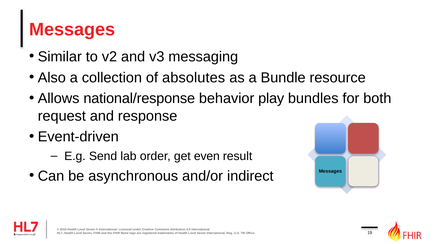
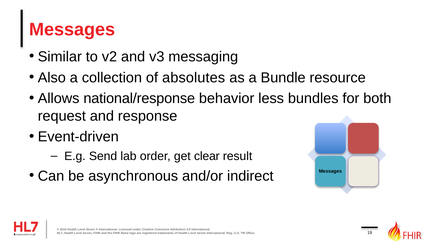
play: play -> less (271, 98)
even: even -> clear (207, 156)
